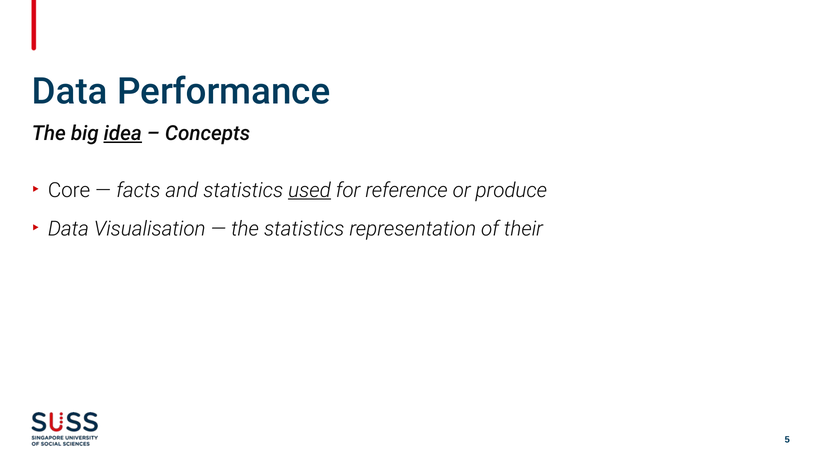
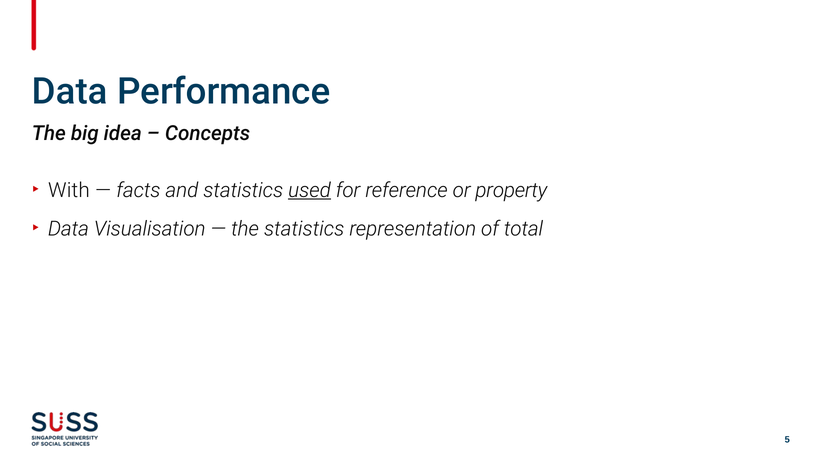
idea underline: present -> none (123, 134)
Core: Core -> With (69, 190)
produce: produce -> property (511, 190)
their: their -> total (524, 229)
